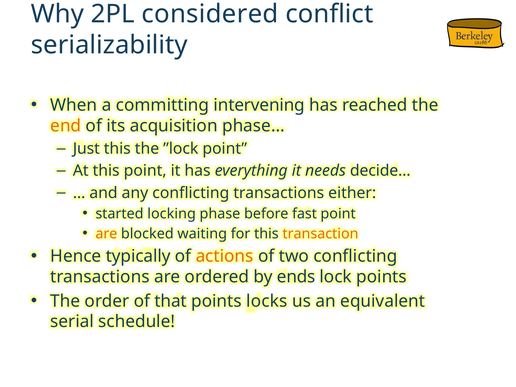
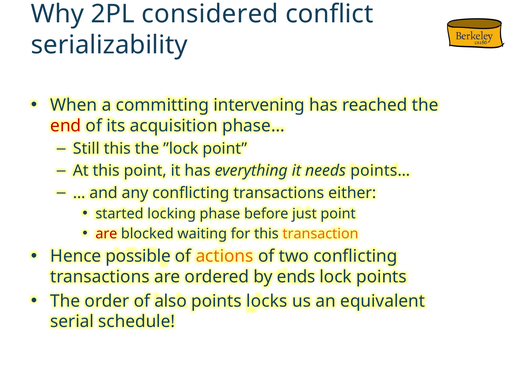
end colour: orange -> red (66, 126)
Just: Just -> Still (86, 149)
decide…: decide… -> points… (380, 171)
fast: fast -> just (304, 214)
are colour: orange -> red (106, 234)
typically: typically -> possible (138, 256)
that: that -> also (171, 301)
